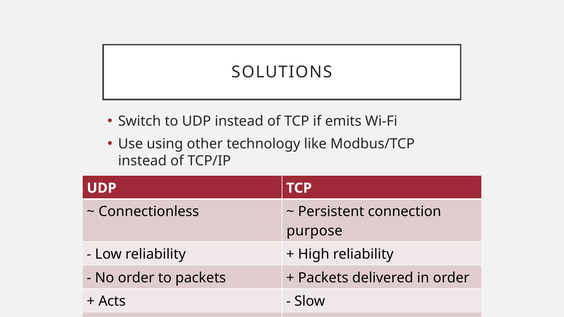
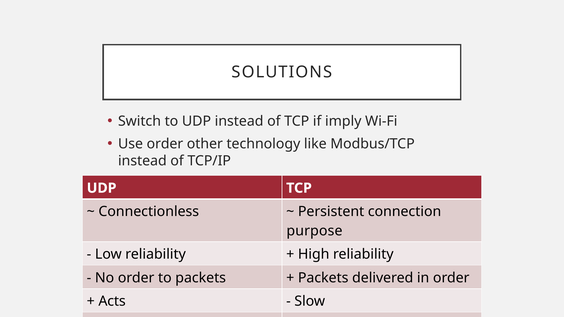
emits: emits -> imply (343, 121)
Use using: using -> order (165, 144)
